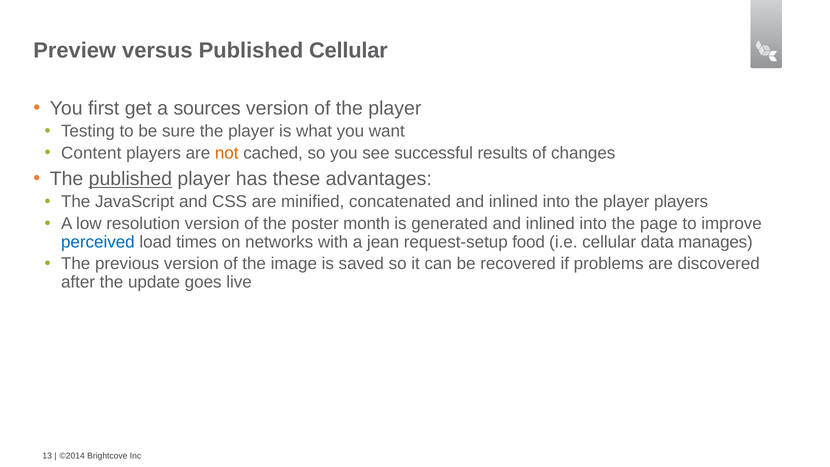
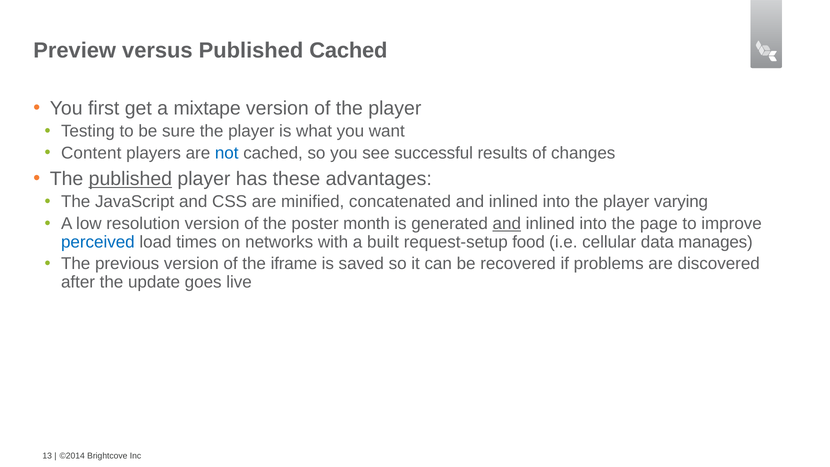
Published Cellular: Cellular -> Cached (348, 51)
sources: sources -> mixtape (207, 108)
not colour: orange -> blue (227, 153)
player players: players -> varying (681, 202)
and underline: none -> present (507, 224)
jean: jean -> built (383, 242)
image: image -> iframe (294, 264)
